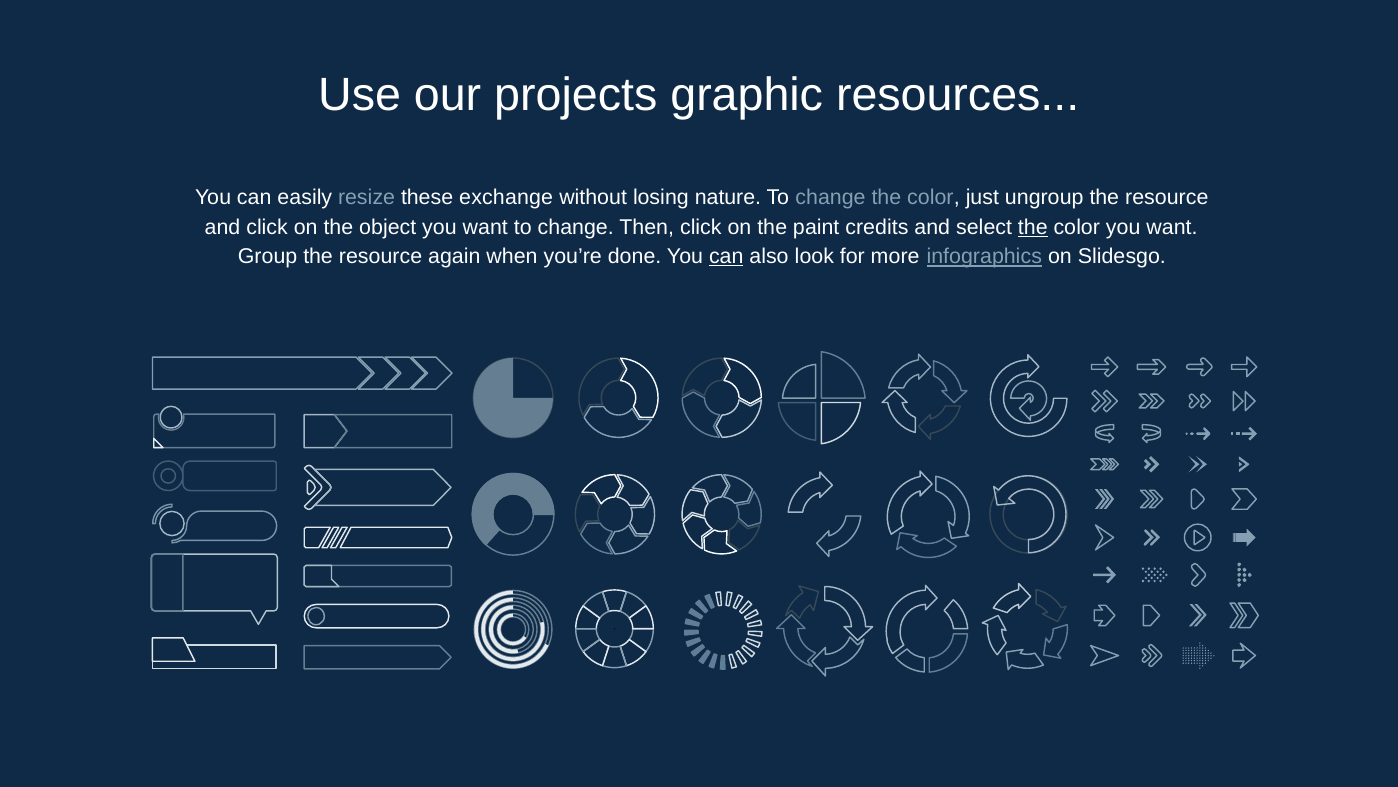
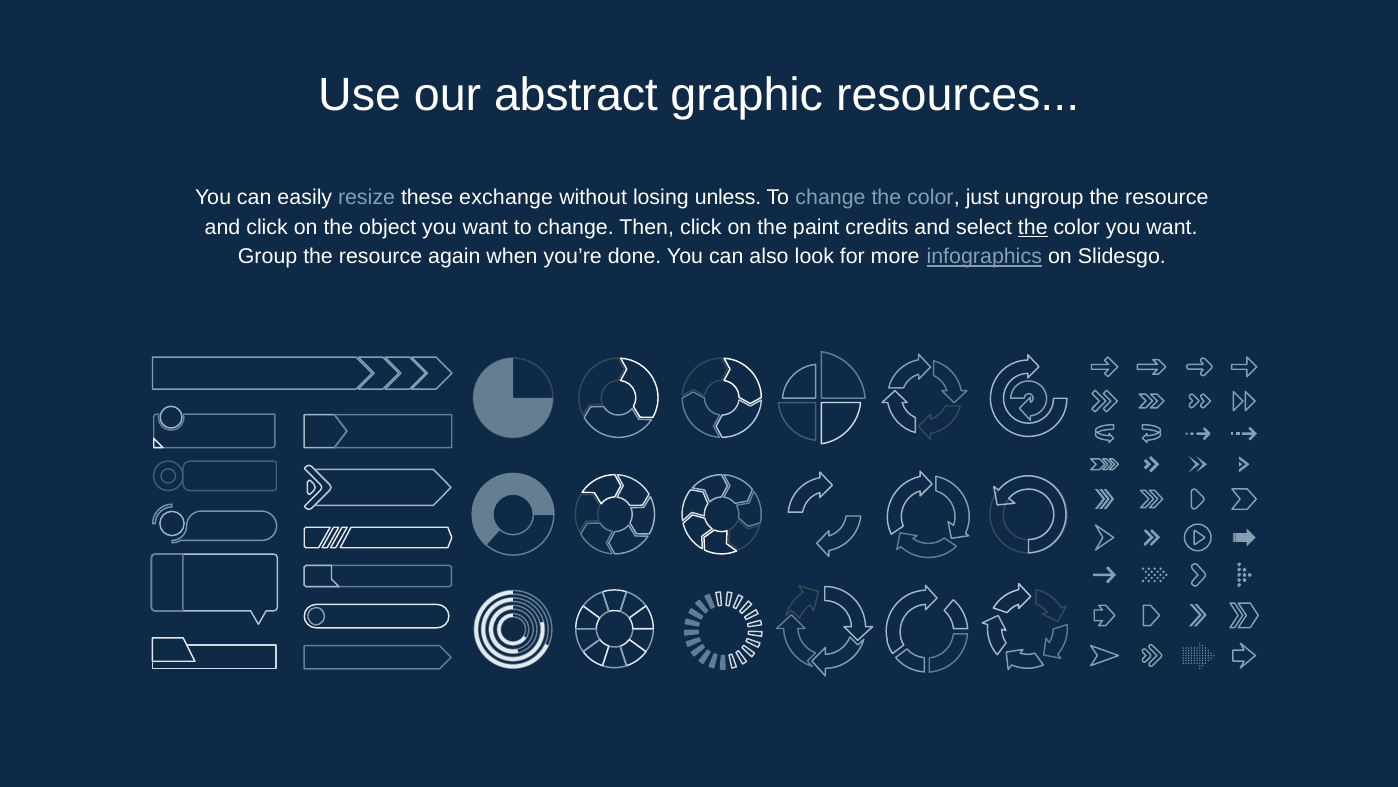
projects: projects -> abstract (576, 95)
nature: nature -> unless (728, 198)
can underline: present -> none (726, 256)
